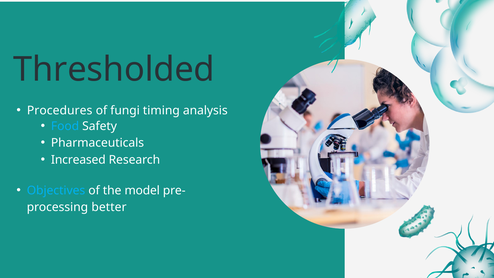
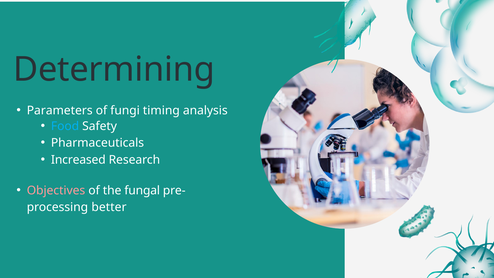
Thresholded: Thresholded -> Determining (114, 69)
Procedures: Procedures -> Parameters (60, 110)
Objectives colour: light blue -> pink (56, 190)
model: model -> fungal (142, 190)
